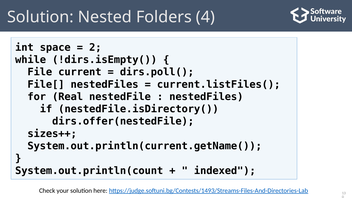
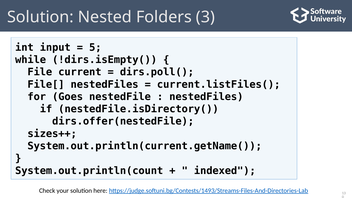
4: 4 -> 3 (205, 17)
space: space -> input (55, 47)
2: 2 -> 5 (95, 47)
Real: Real -> Goes (68, 97)
